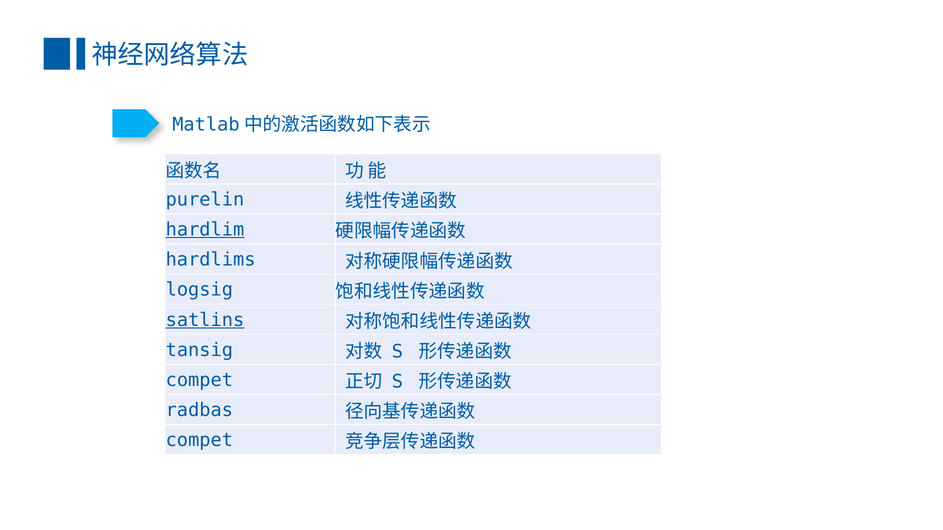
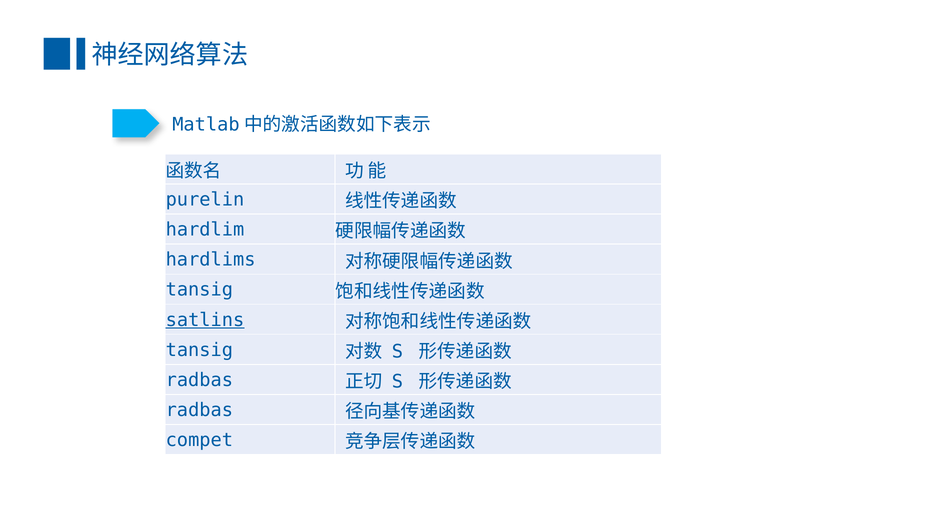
hardlim underline: present -> none (205, 230)
logsig: logsig -> tansig (199, 290)
compet: compet -> radbas (199, 380)
